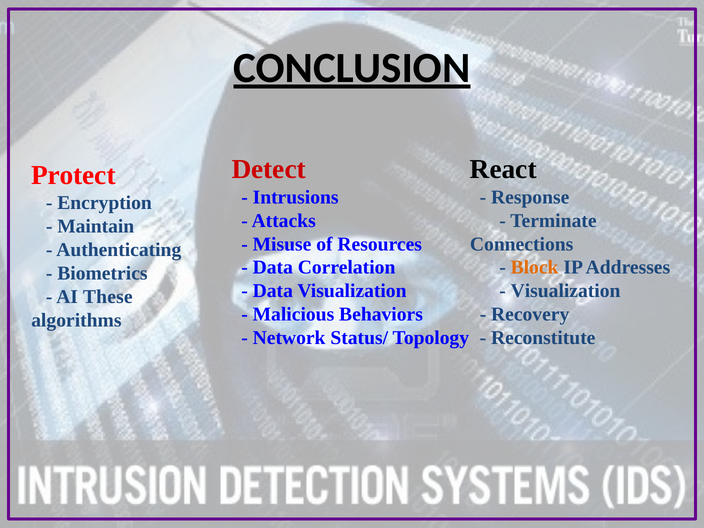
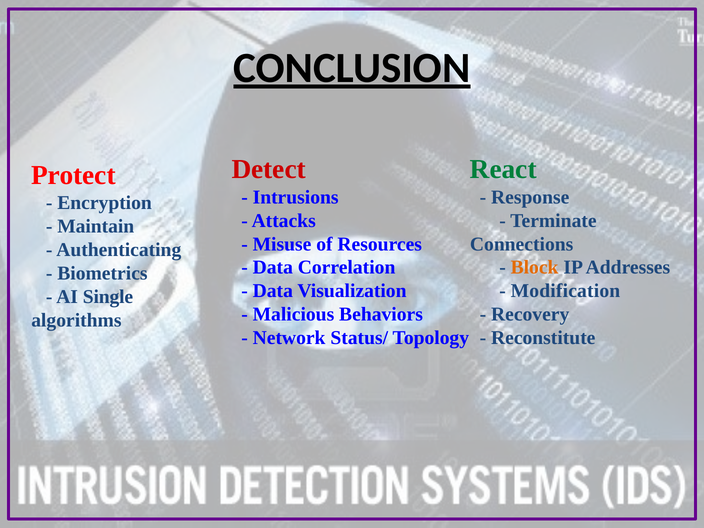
React colour: black -> green (503, 169)
Visualization: Visualization -> Modification (565, 291)
These: These -> Single (108, 297)
